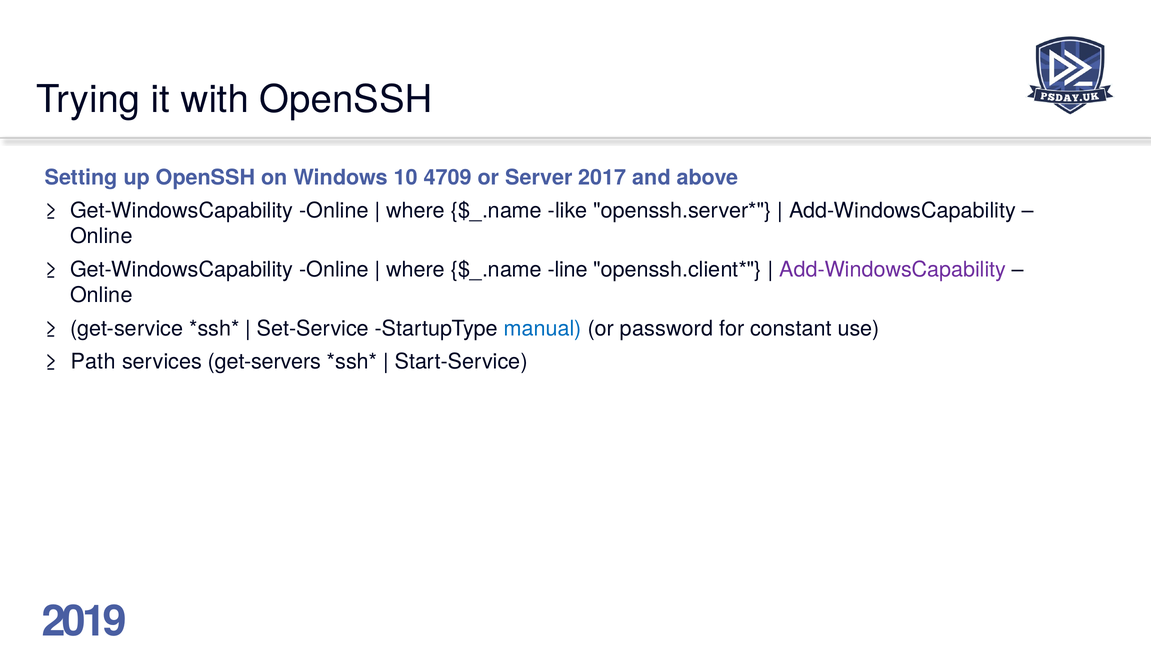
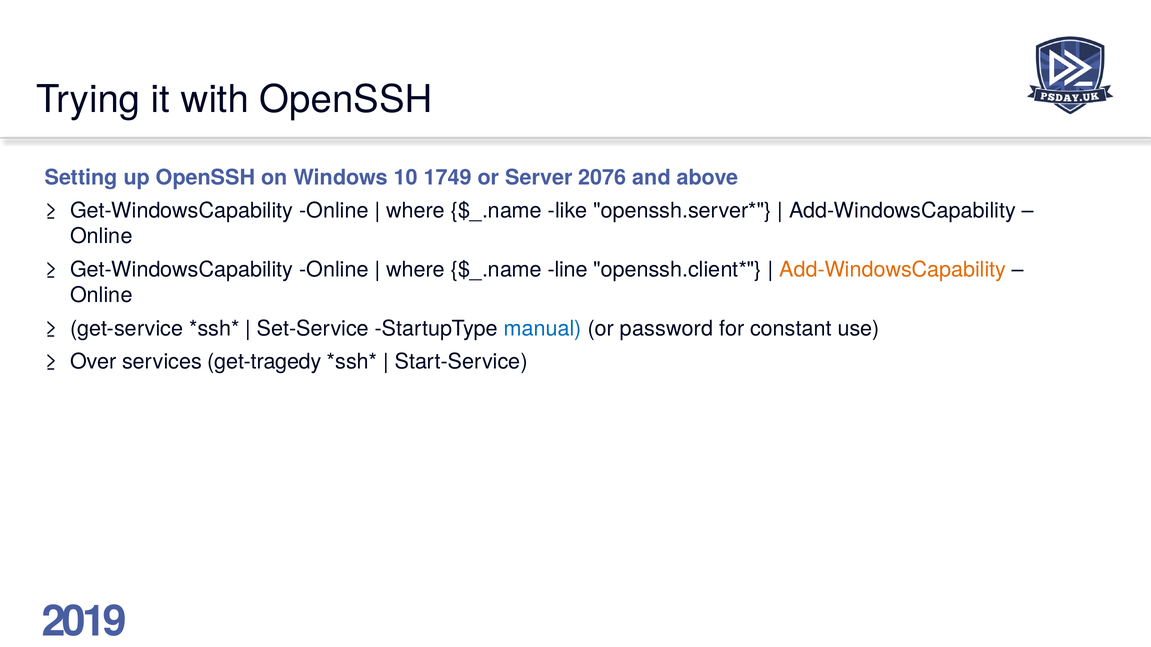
4709: 4709 -> 1749 (448, 178)
2017: 2017 -> 2076 (602, 178)
Add-WindowsCapability colour: purple -> orange (893, 270)
Path: Path -> Over (93, 362)
get-servers: get-servers -> get-tragedy (264, 362)
